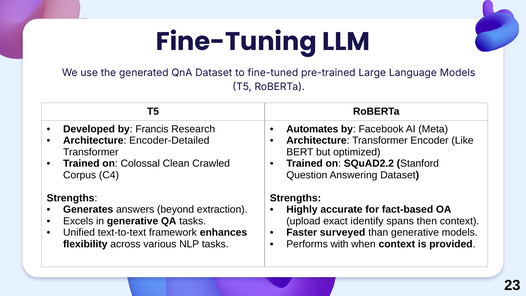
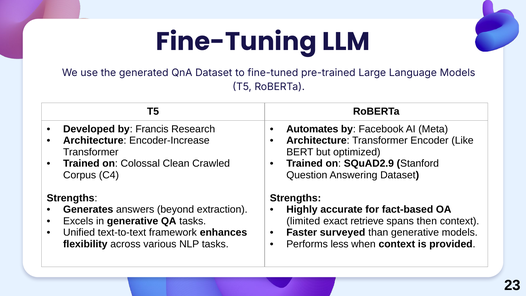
Encoder-Detailed: Encoder-Detailed -> Encoder-Increase (169, 140)
SQuAD2.2: SQuAD2.2 -> SQuAD2.9 (369, 163)
upload: upload -> limited (303, 221)
identify: identify -> retrieve (367, 221)
with: with -> less (340, 244)
